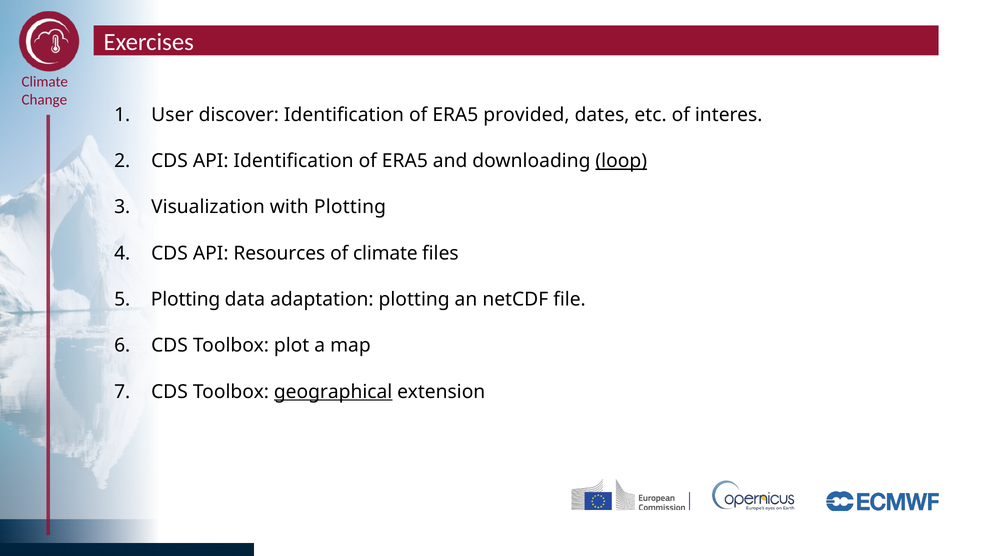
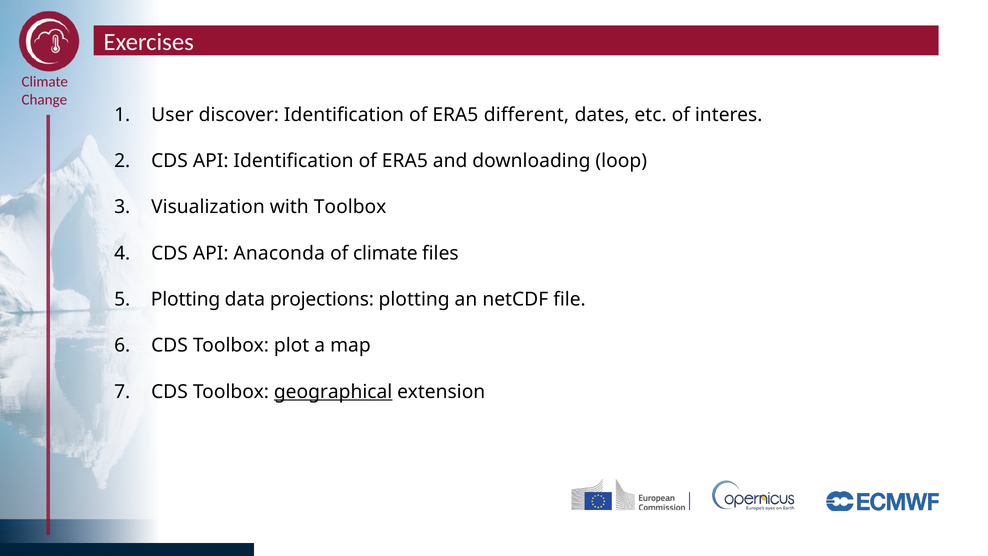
provided: provided -> different (526, 115)
loop underline: present -> none (621, 161)
with Plotting: Plotting -> Toolbox (350, 207)
Resources: Resources -> Anaconda (279, 253)
adaptation: adaptation -> projections (322, 299)
